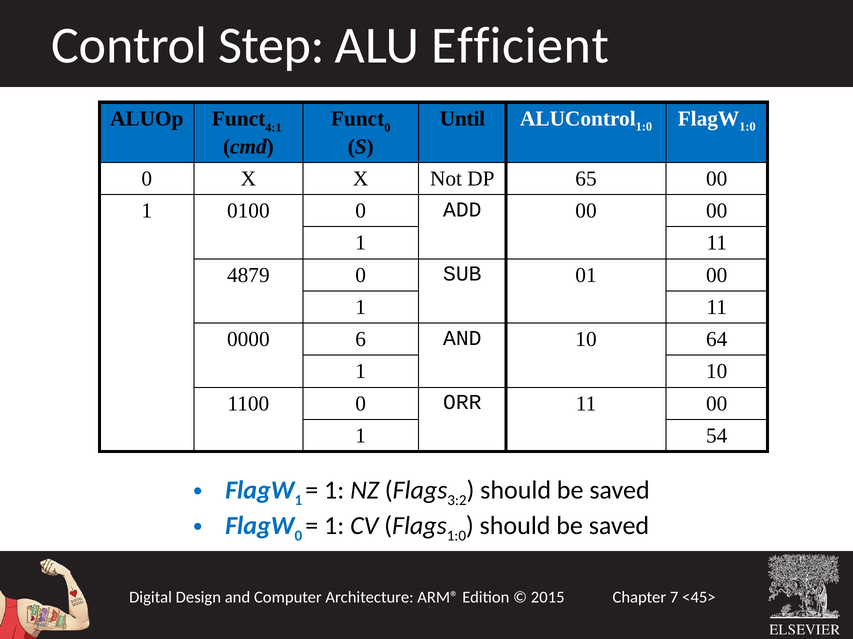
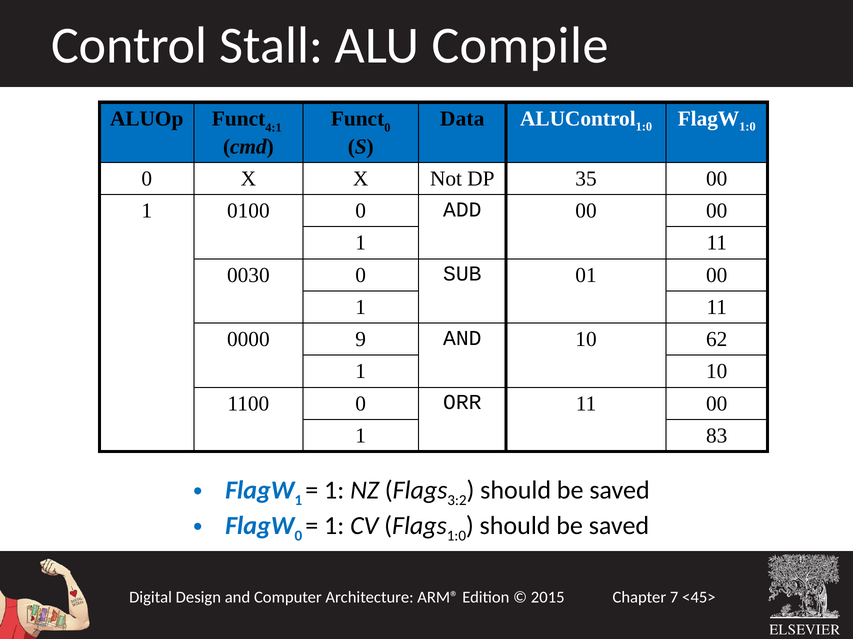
Step: Step -> Stall (271, 45)
Efficient: Efficient -> Compile (520, 45)
Until: Until -> Data (462, 119)
65: 65 -> 35 (586, 179)
4879: 4879 -> 0030 (248, 275)
6: 6 -> 9 (361, 340)
64: 64 -> 62 (717, 340)
54: 54 -> 83 (717, 436)
